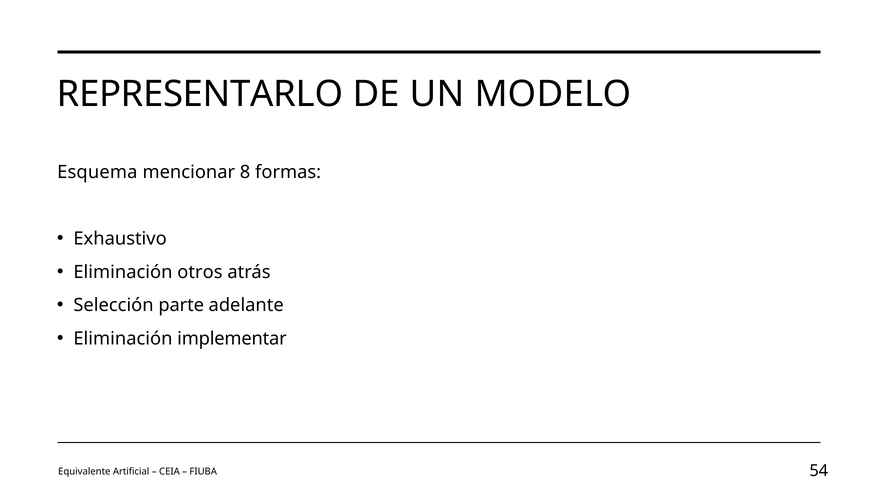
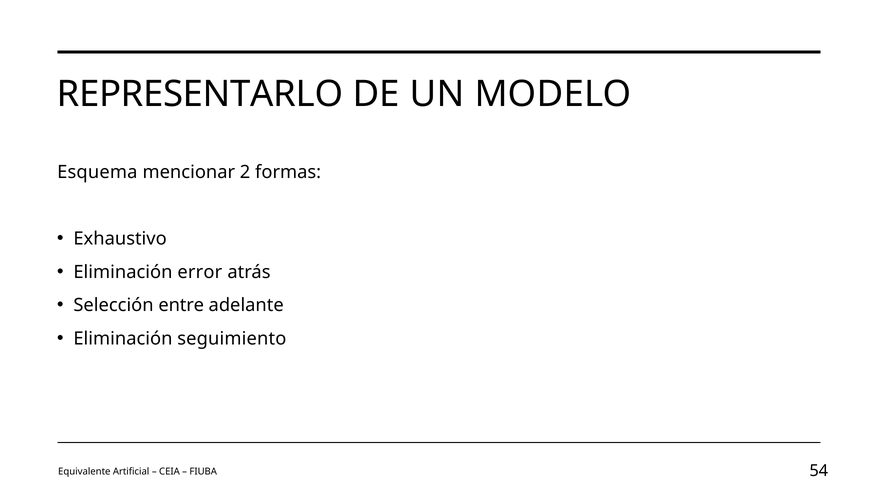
8: 8 -> 2 (245, 172)
otros: otros -> error (200, 272)
parte: parte -> entre (181, 305)
implementar: implementar -> seguimiento (232, 339)
